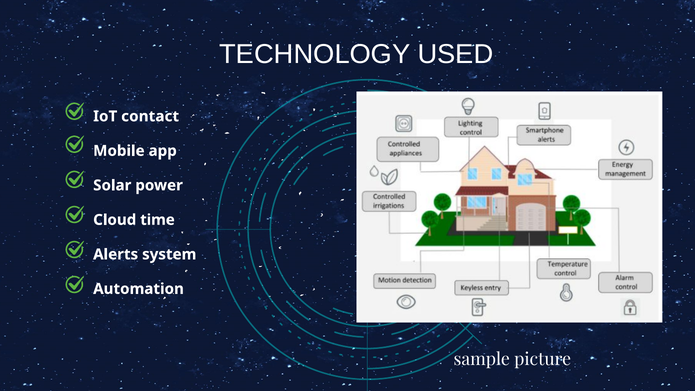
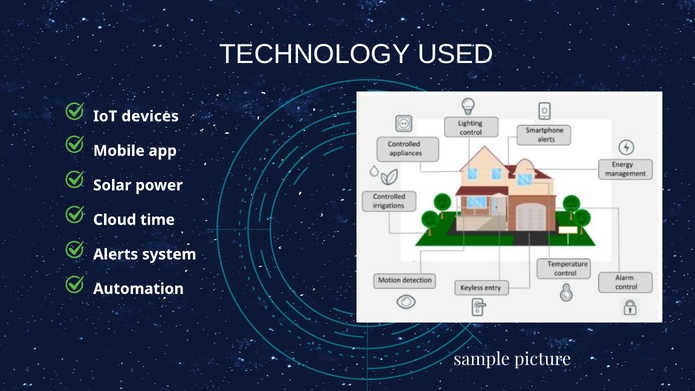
contact: contact -> devices (150, 116)
